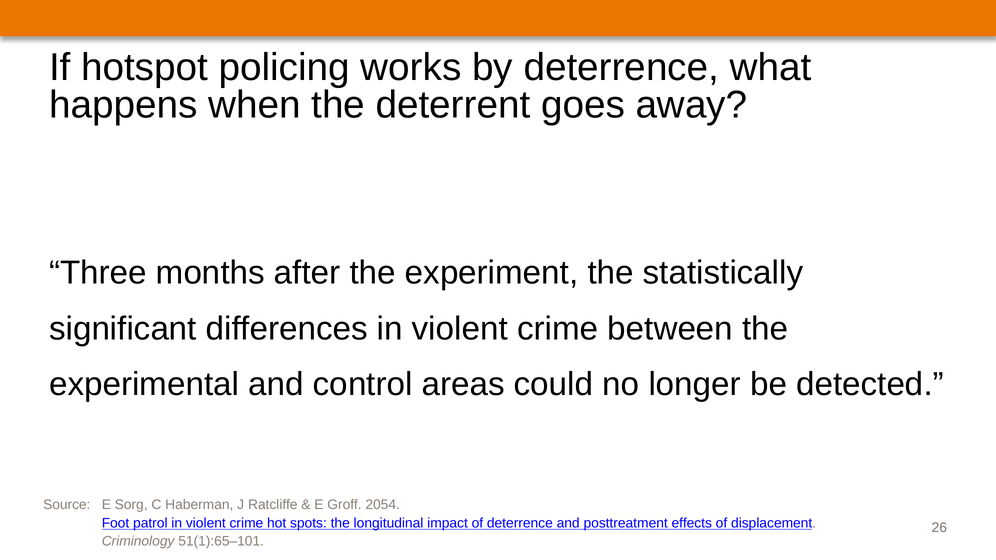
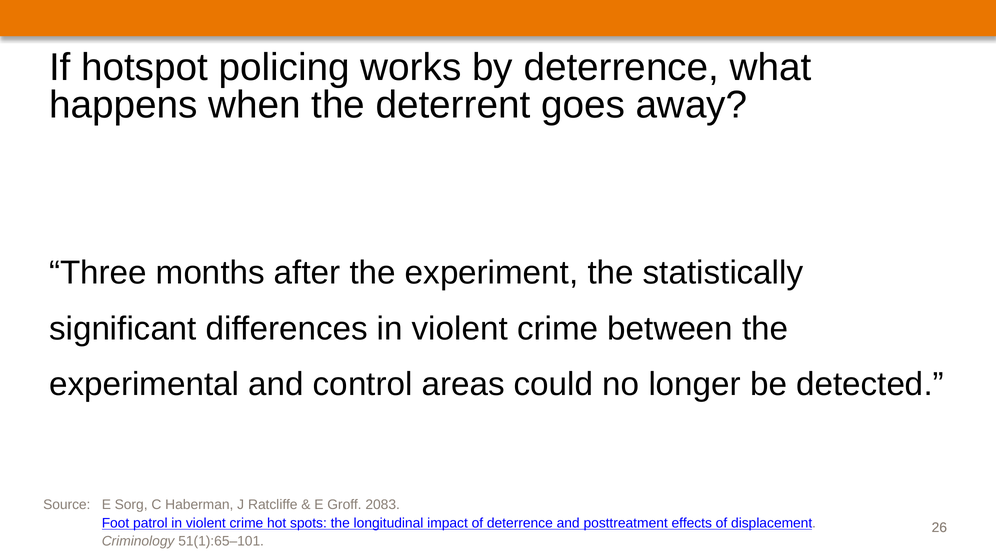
2054: 2054 -> 2083 (383, 505)
